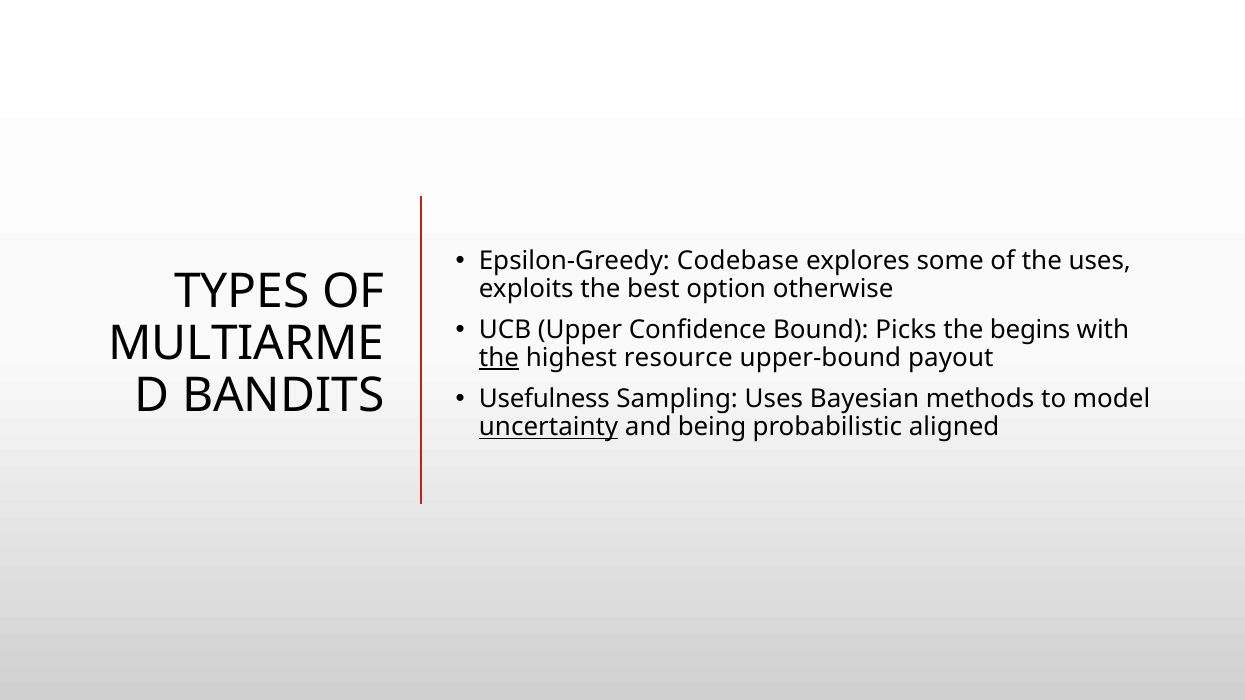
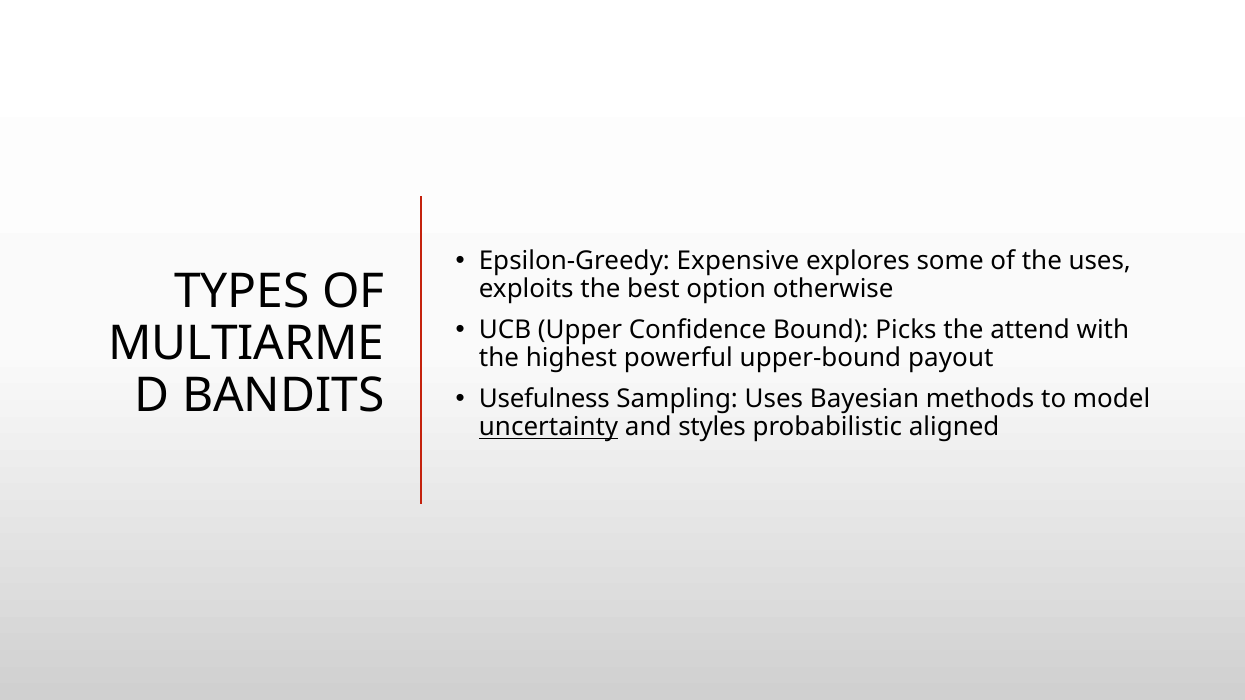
Codebase: Codebase -> Expensive (738, 261)
begins: begins -> attend (1030, 330)
the underline: present -> none (499, 358)
resource: resource -> powerful (678, 358)
being: being -> styles (712, 427)
